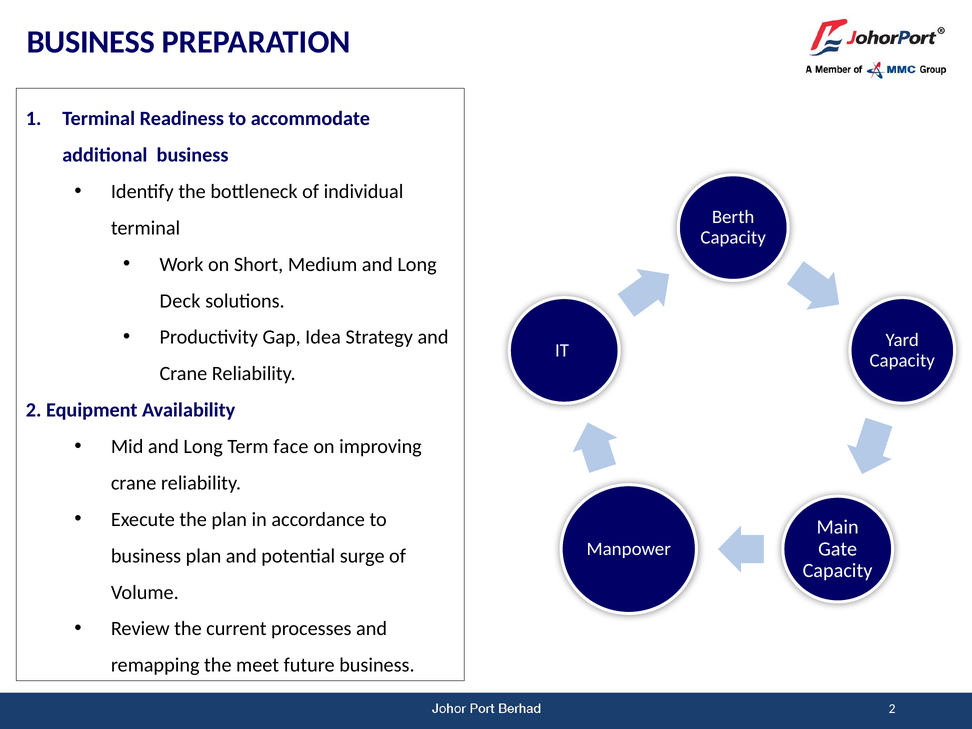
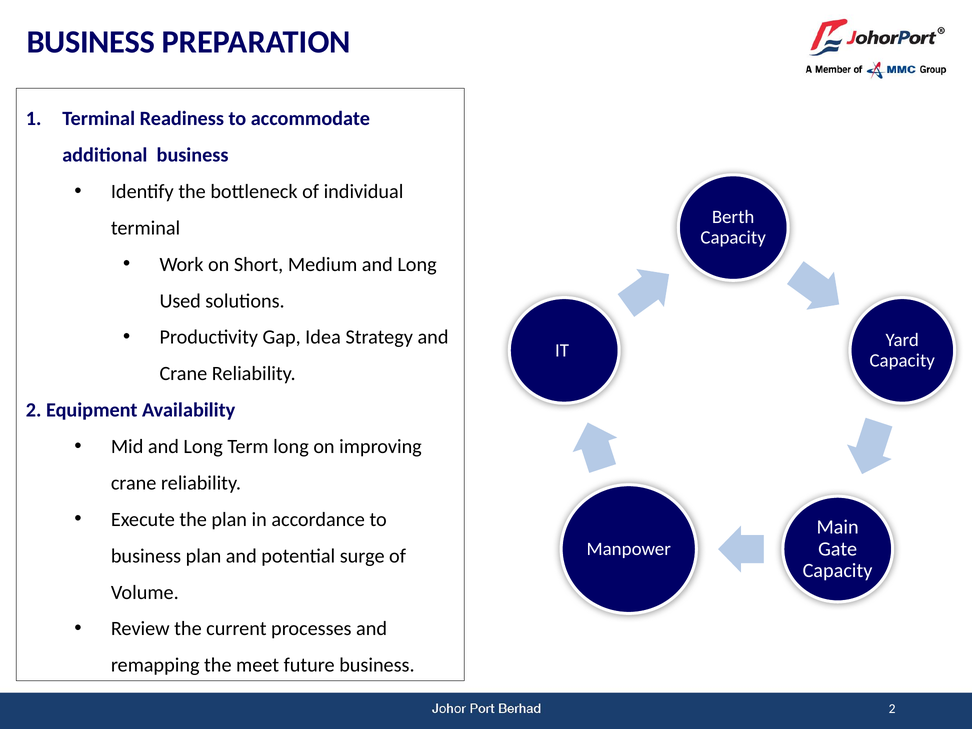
Deck: Deck -> Used (180, 301)
Term face: face -> long (291, 447)
